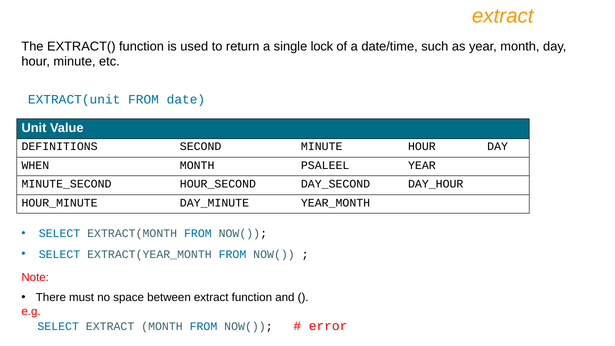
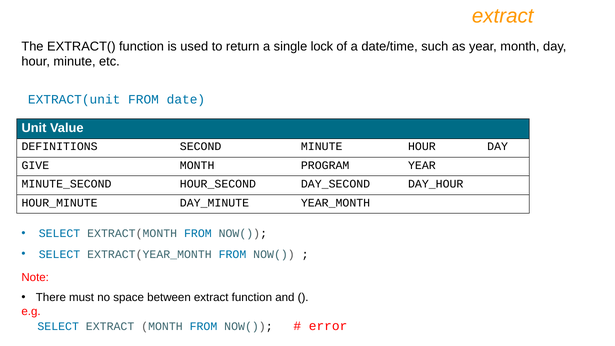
WHEN: WHEN -> GIVE (35, 165)
PSALEEL: PSALEEL -> PROGRAM (325, 165)
